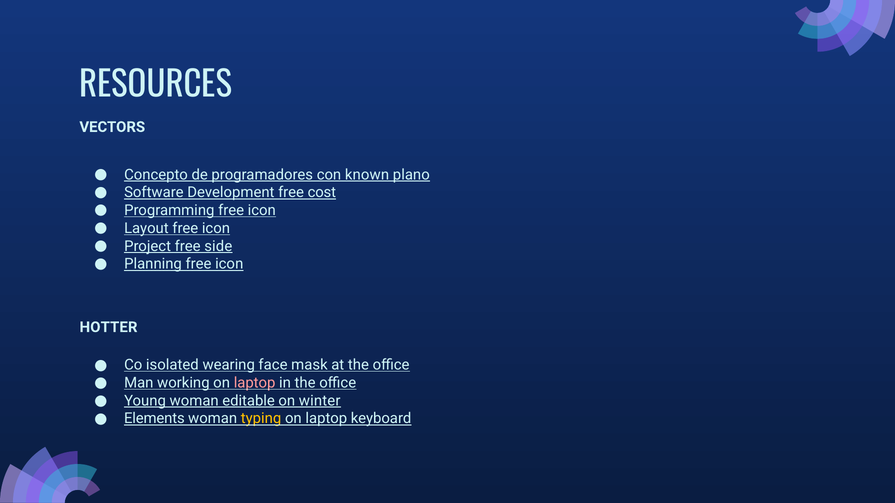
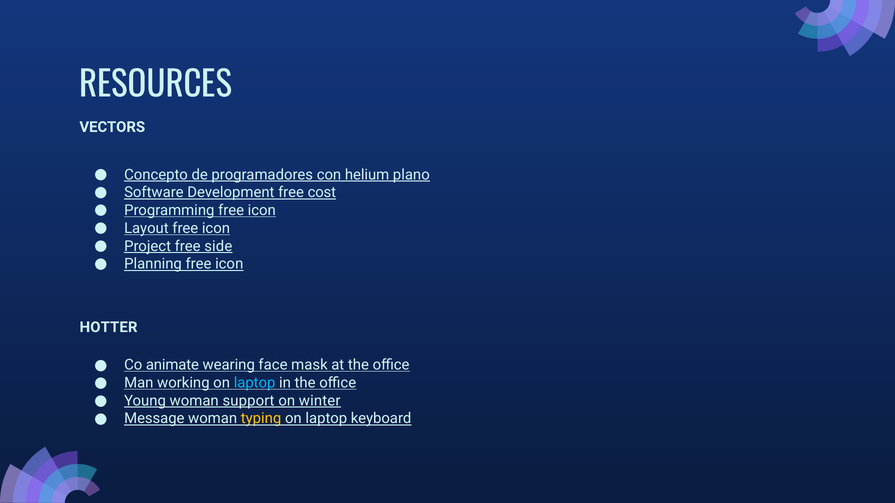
known: known -> helium (367, 175)
isolated: isolated -> animate (172, 365)
laptop colour: pink -> light blue (255, 383)
editable: editable -> support (248, 401)
Elements: Elements -> Message (154, 419)
